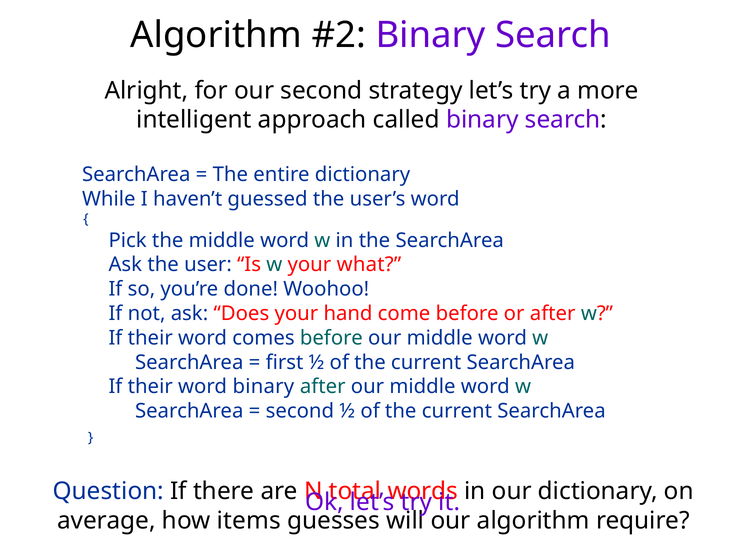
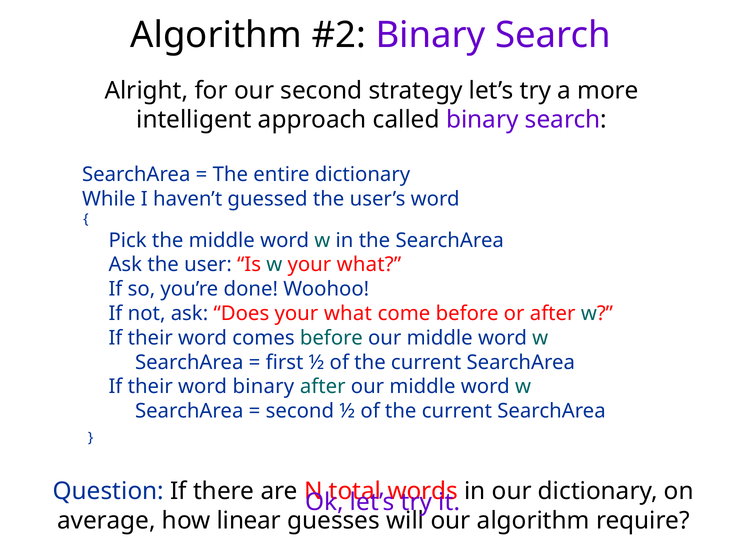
Does your hand: hand -> what (348, 314)
items: items -> linear (249, 521)
